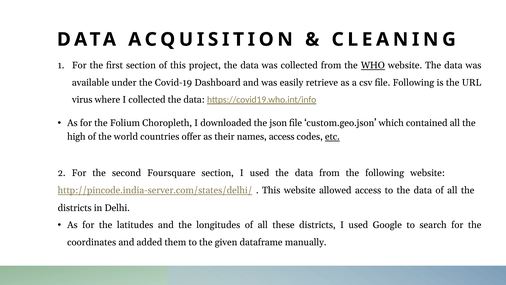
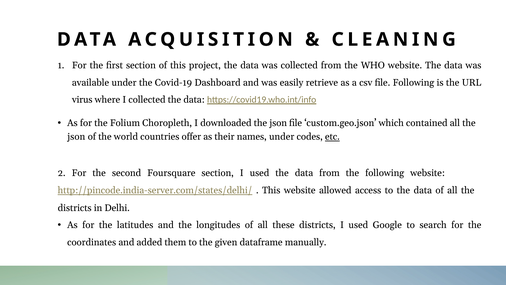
WHO underline: present -> none (373, 65)
high: high -> json (76, 137)
names access: access -> under (282, 137)
